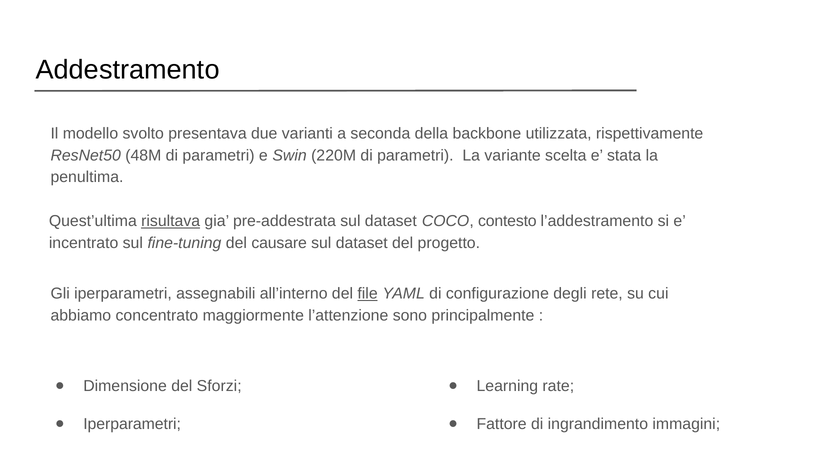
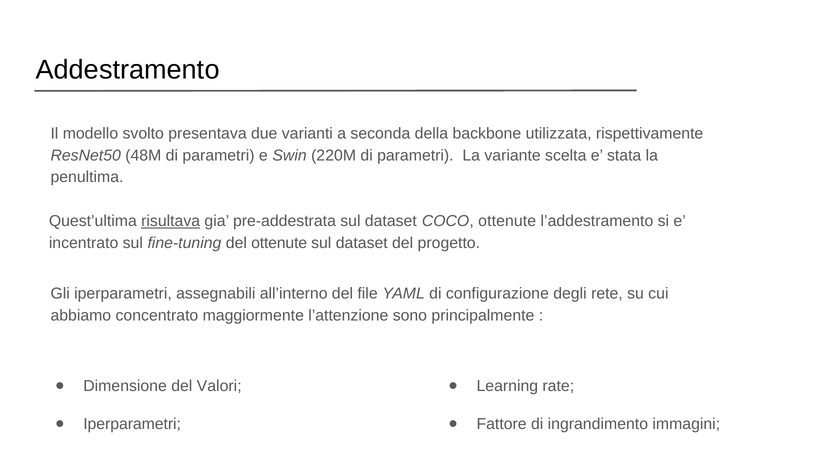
COCO contesto: contesto -> ottenute (507, 221)
del causare: causare -> ottenute (279, 243)
file underline: present -> none (368, 294)
Sforzi: Sforzi -> Valori (219, 386)
